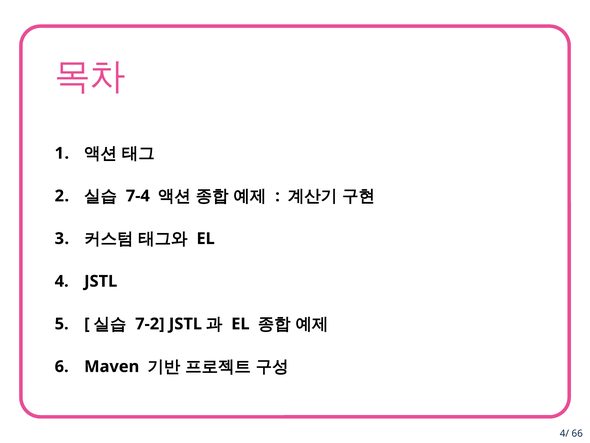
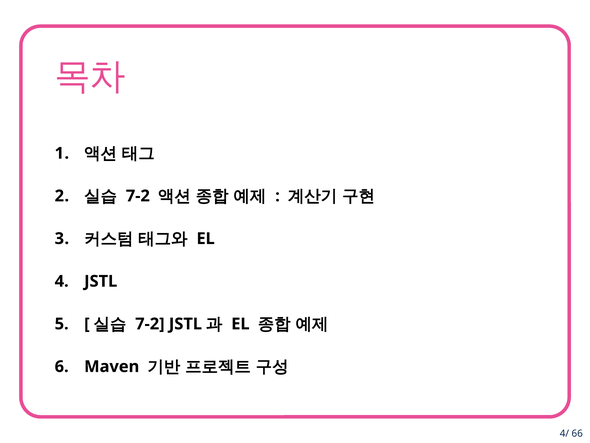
7-4: 7-4 -> 7-2 (138, 196)
